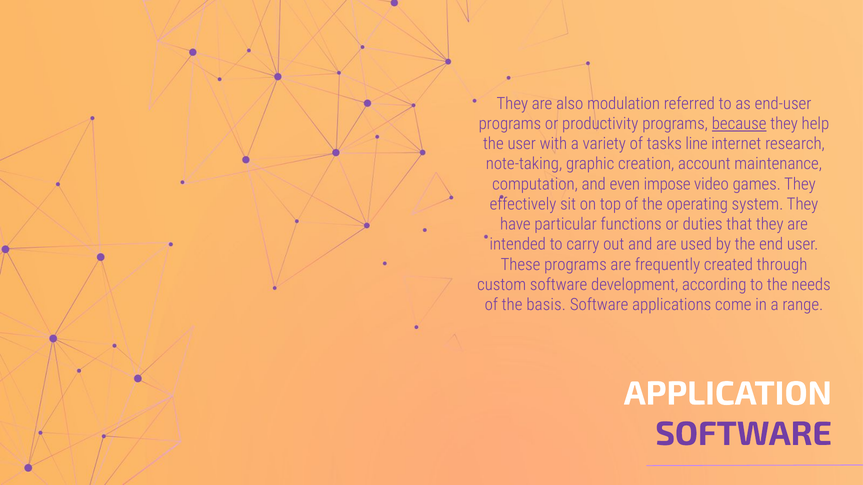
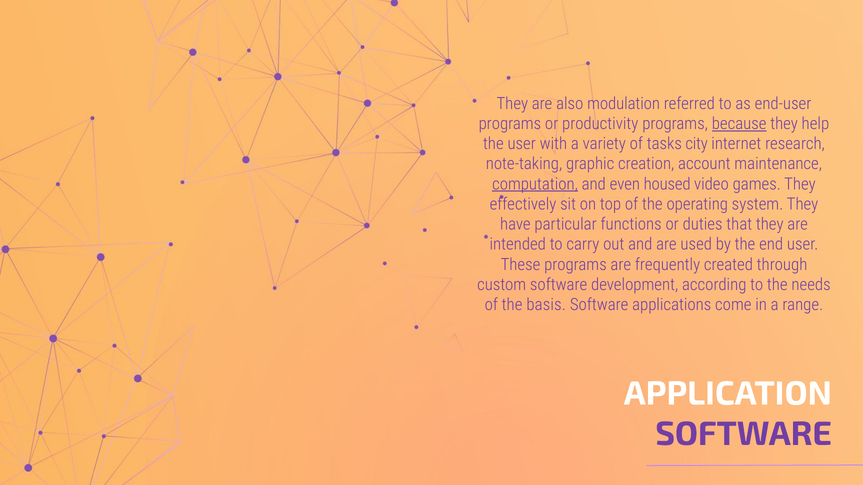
line: line -> city (697, 144)
computation underline: none -> present (535, 184)
impose: impose -> housed (667, 184)
